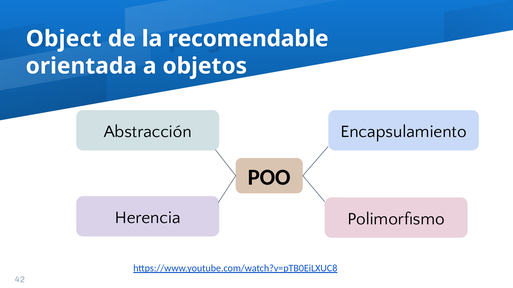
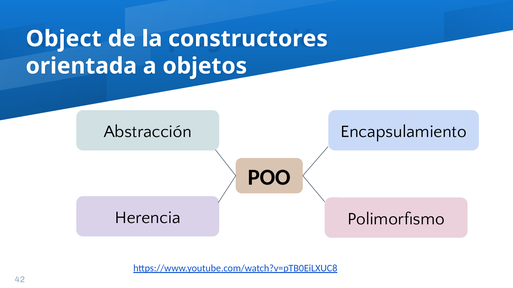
recomendable: recomendable -> constructores (248, 39)
